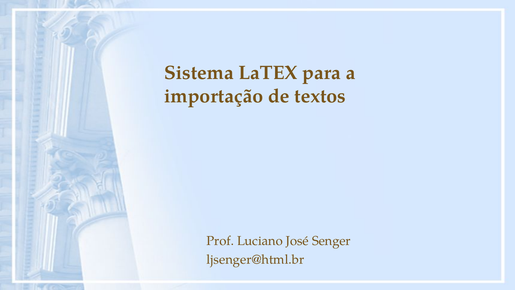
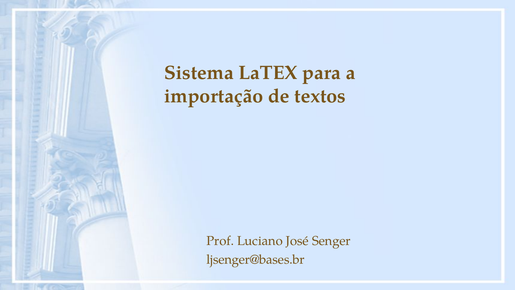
ljsenger@html.br: ljsenger@html.br -> ljsenger@bases.br (256, 259)
